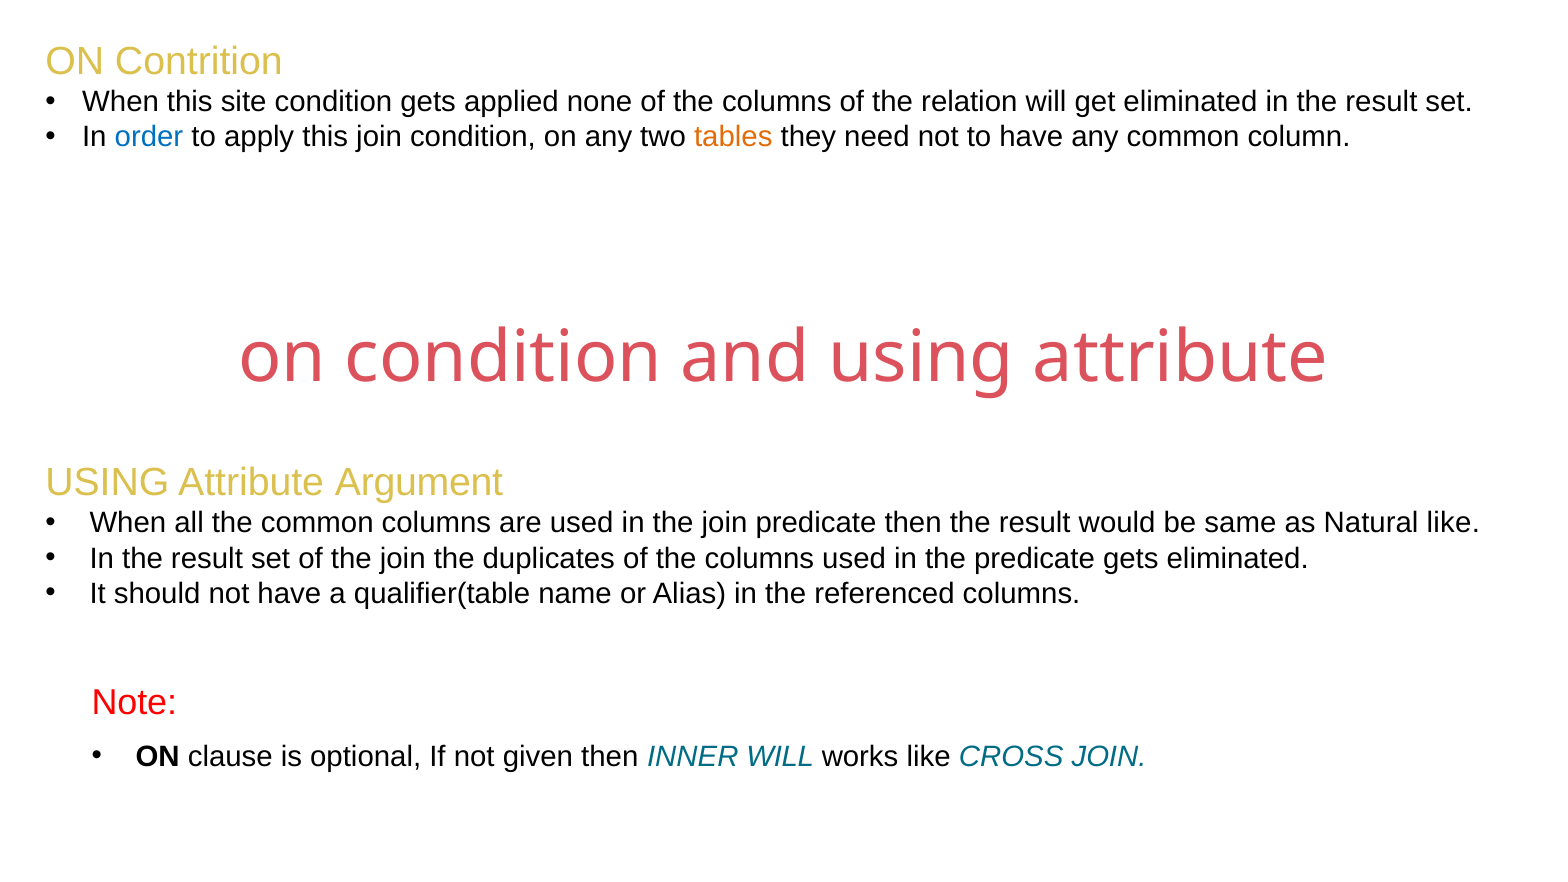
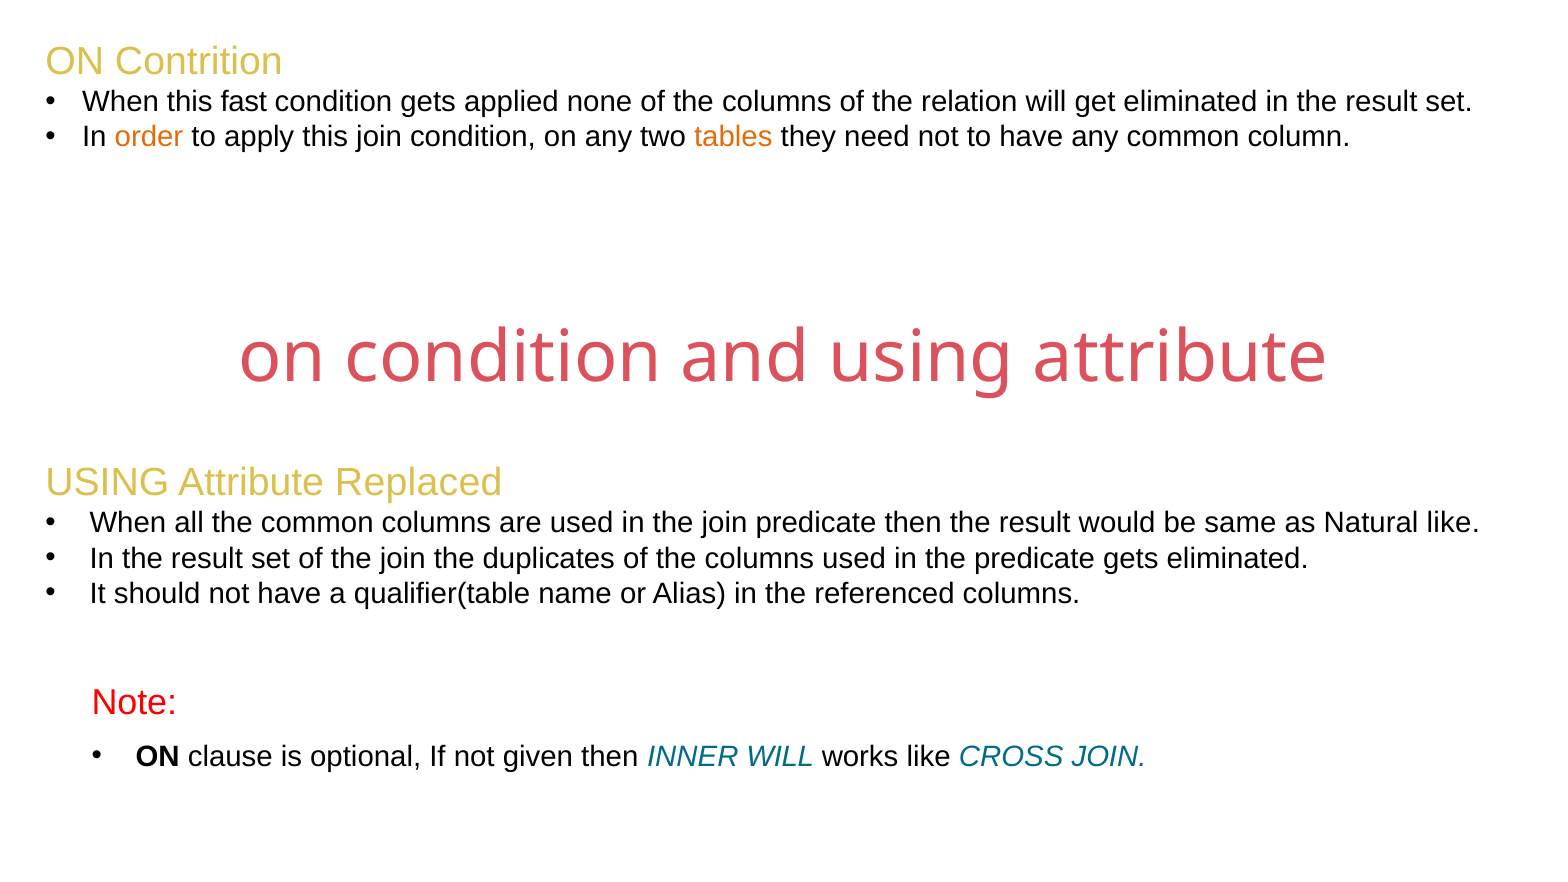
site: site -> fast (244, 102)
order colour: blue -> orange (149, 137)
Argument: Argument -> Replaced (419, 483)
